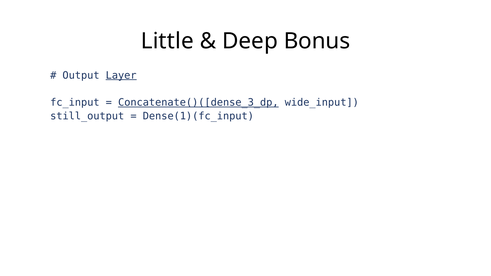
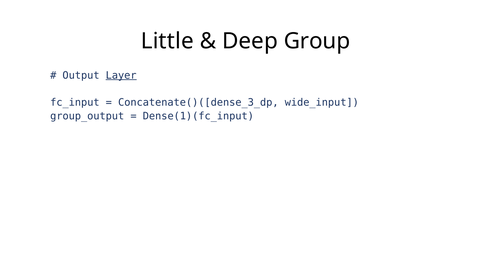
Bonus: Bonus -> Group (317, 41)
Concatenate()([dense_3_dp underline: present -> none (198, 103)
still_output: still_output -> group_output (87, 116)
